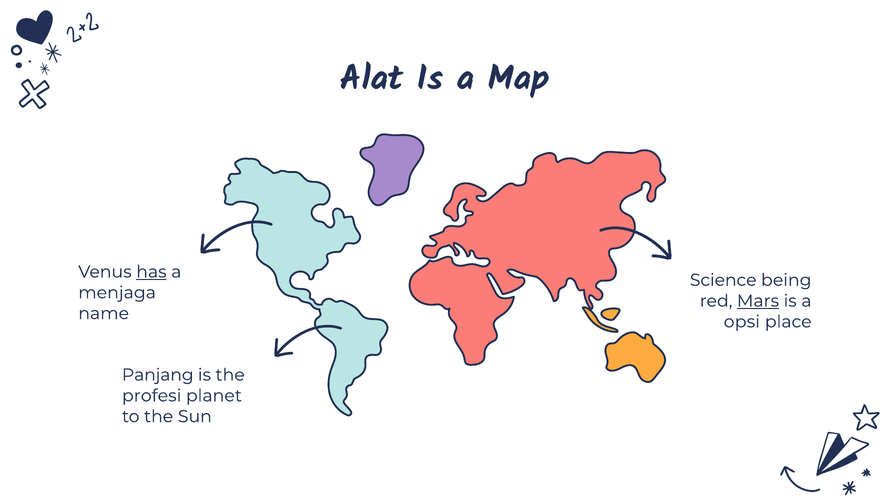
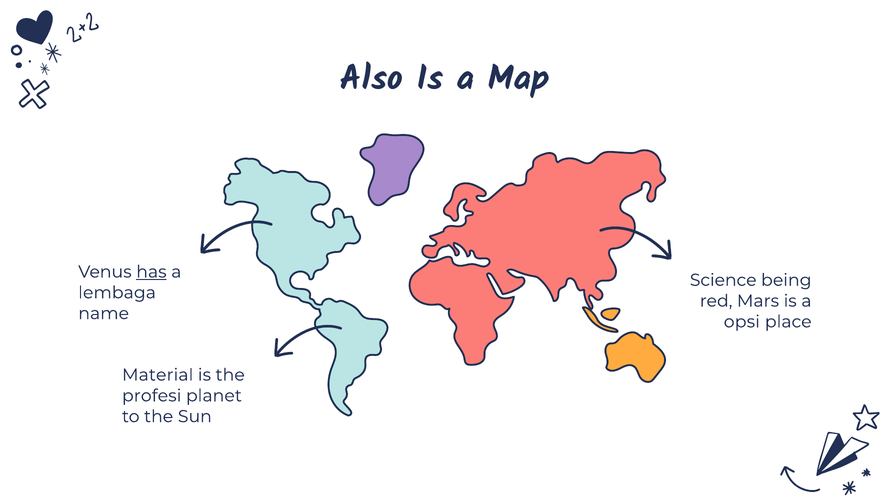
Alat: Alat -> Also (372, 78)
menjaga: menjaga -> lembaga (117, 292)
Mars underline: present -> none (758, 301)
Panjang: Panjang -> Material (158, 375)
